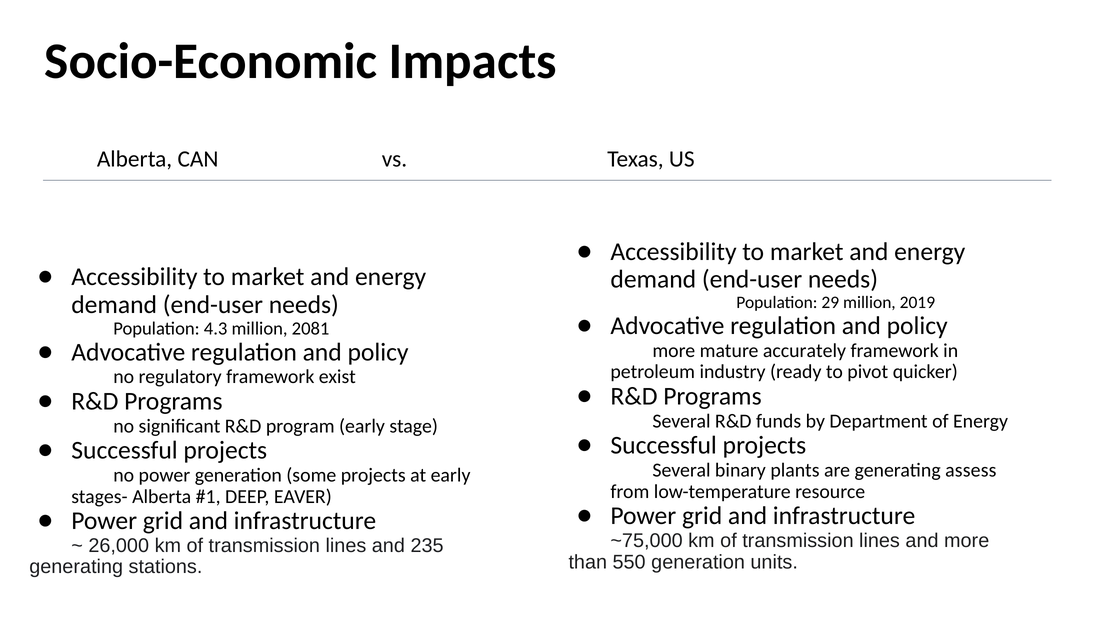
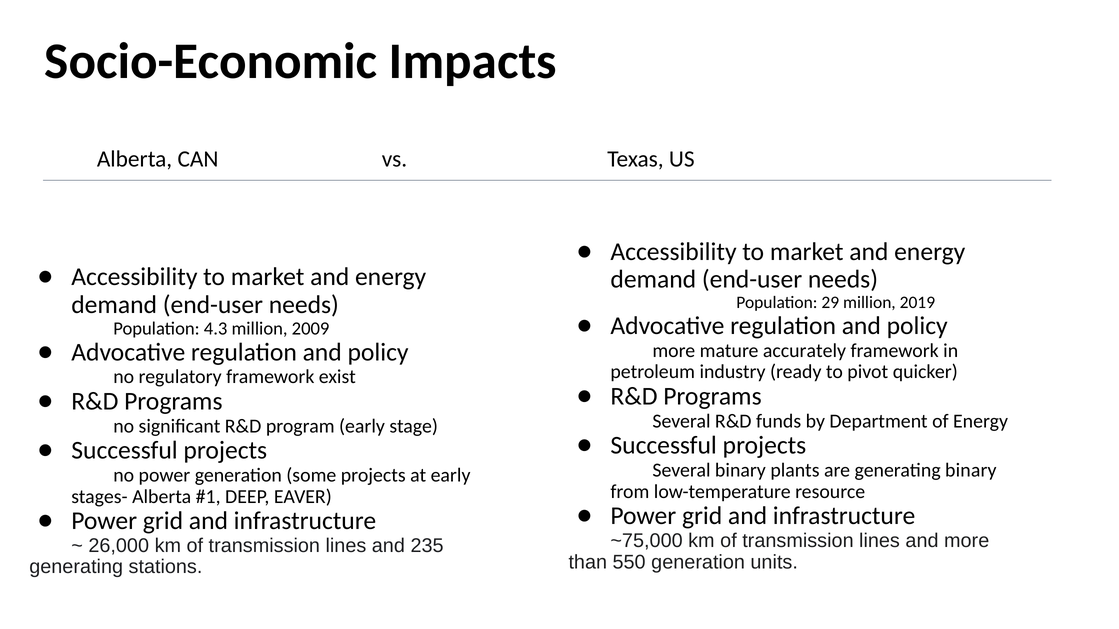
2081: 2081 -> 2009 (311, 329)
generating assess: assess -> binary (971, 470)
